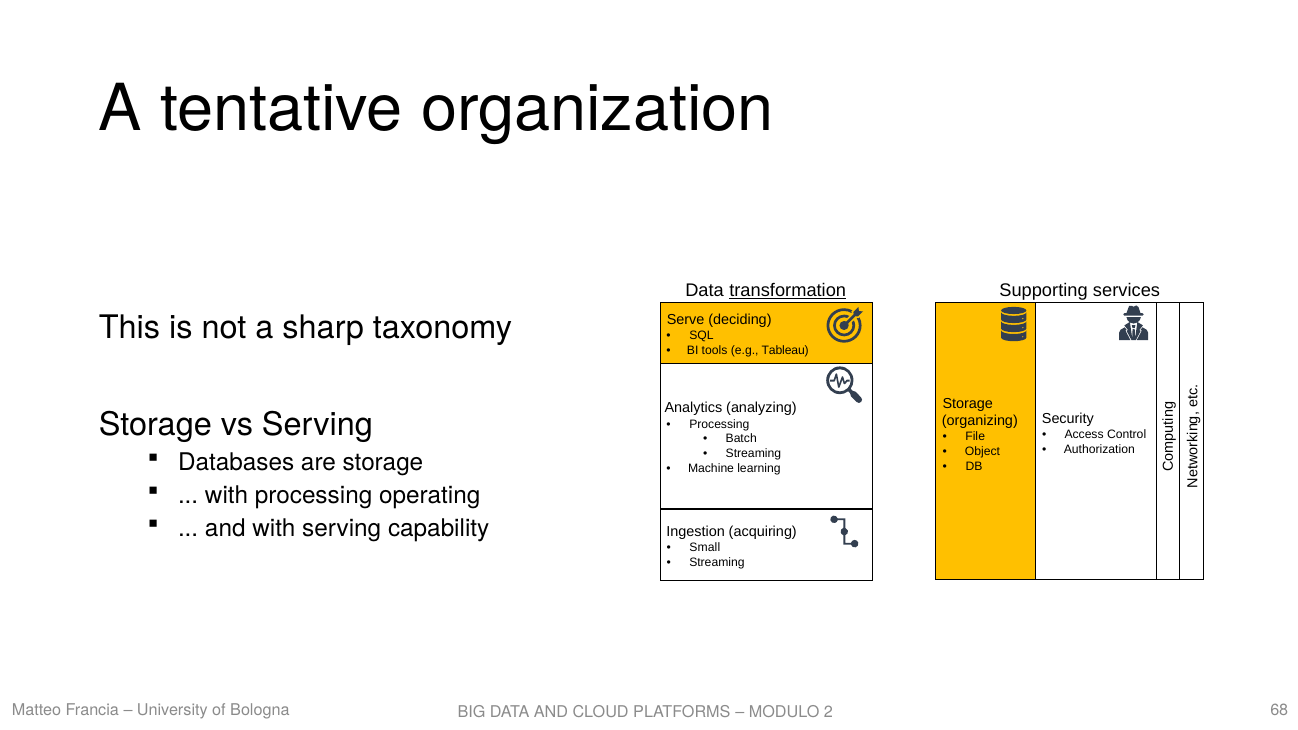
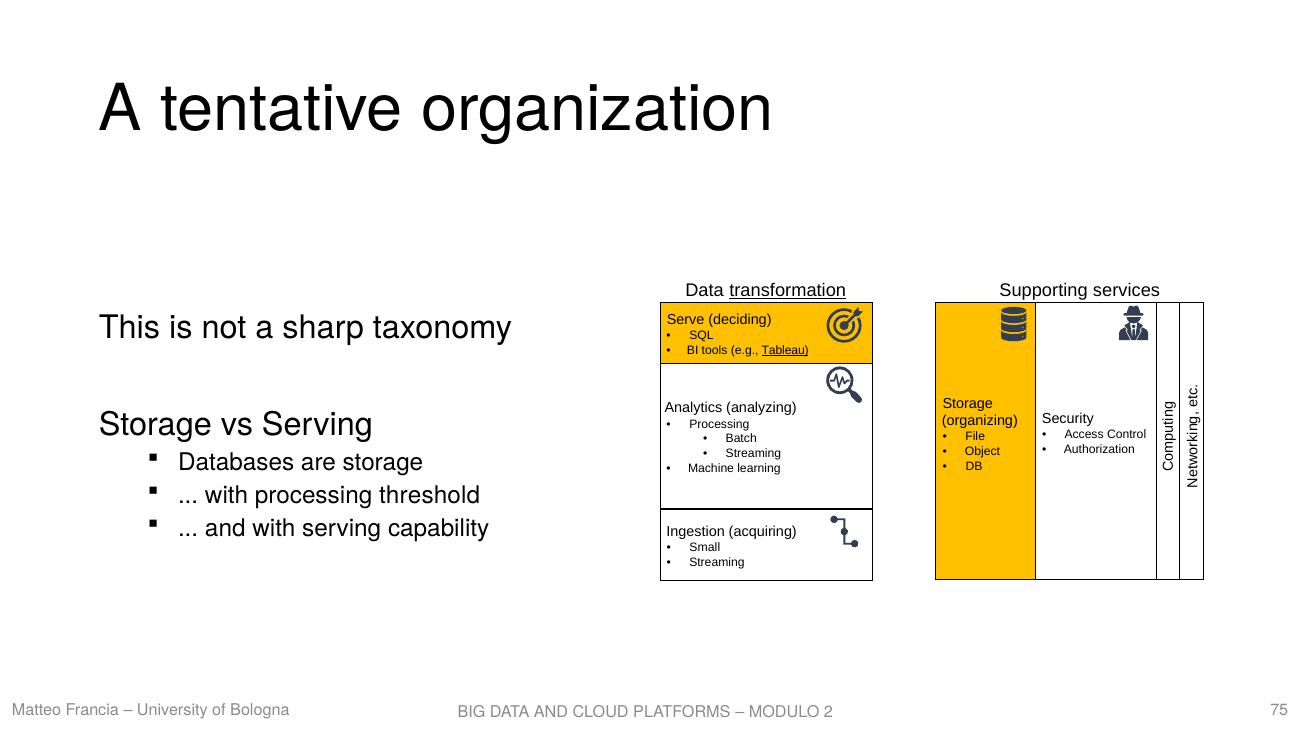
Tableau underline: none -> present (785, 350)
operating: operating -> threshold (430, 495)
68: 68 -> 75 (1279, 710)
